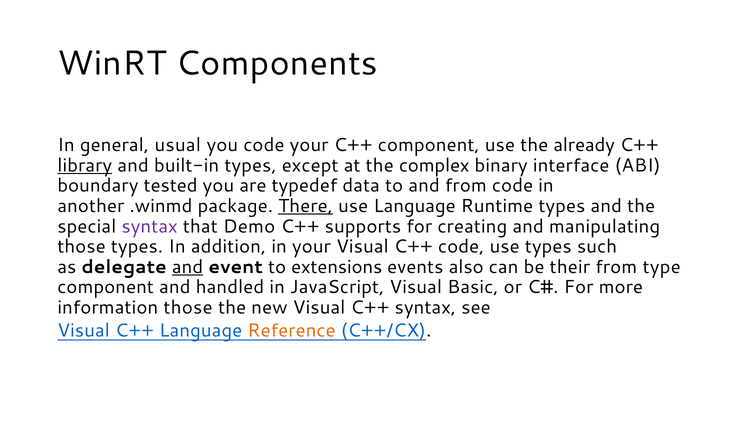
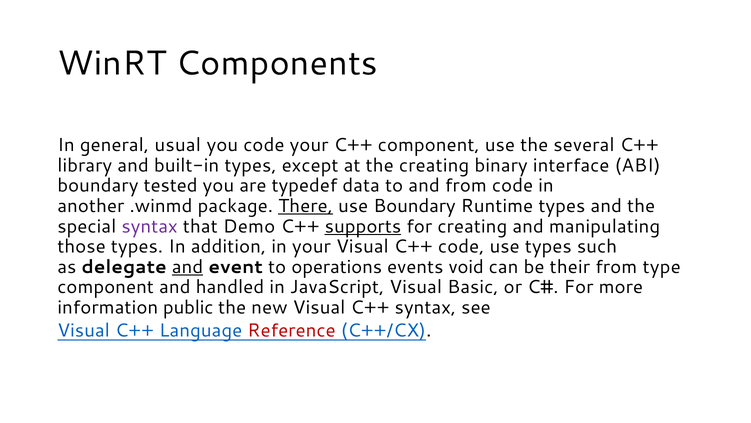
already: already -> several (584, 145)
library underline: present -> none (85, 165)
the complex: complex -> creating (434, 165)
use Language: Language -> Boundary (415, 206)
supports underline: none -> present (363, 226)
extensions: extensions -> operations (337, 267)
also: also -> void (466, 267)
information those: those -> public (188, 307)
Reference colour: orange -> red (292, 330)
